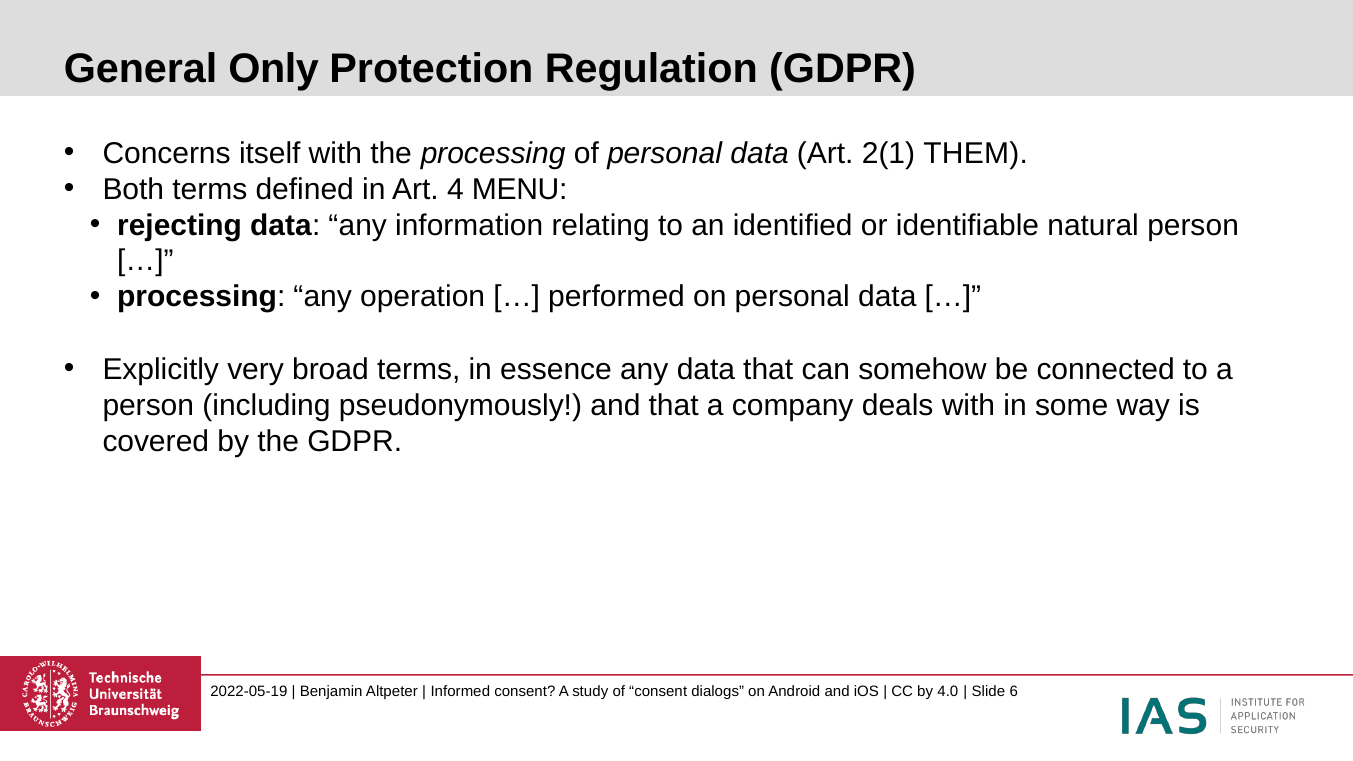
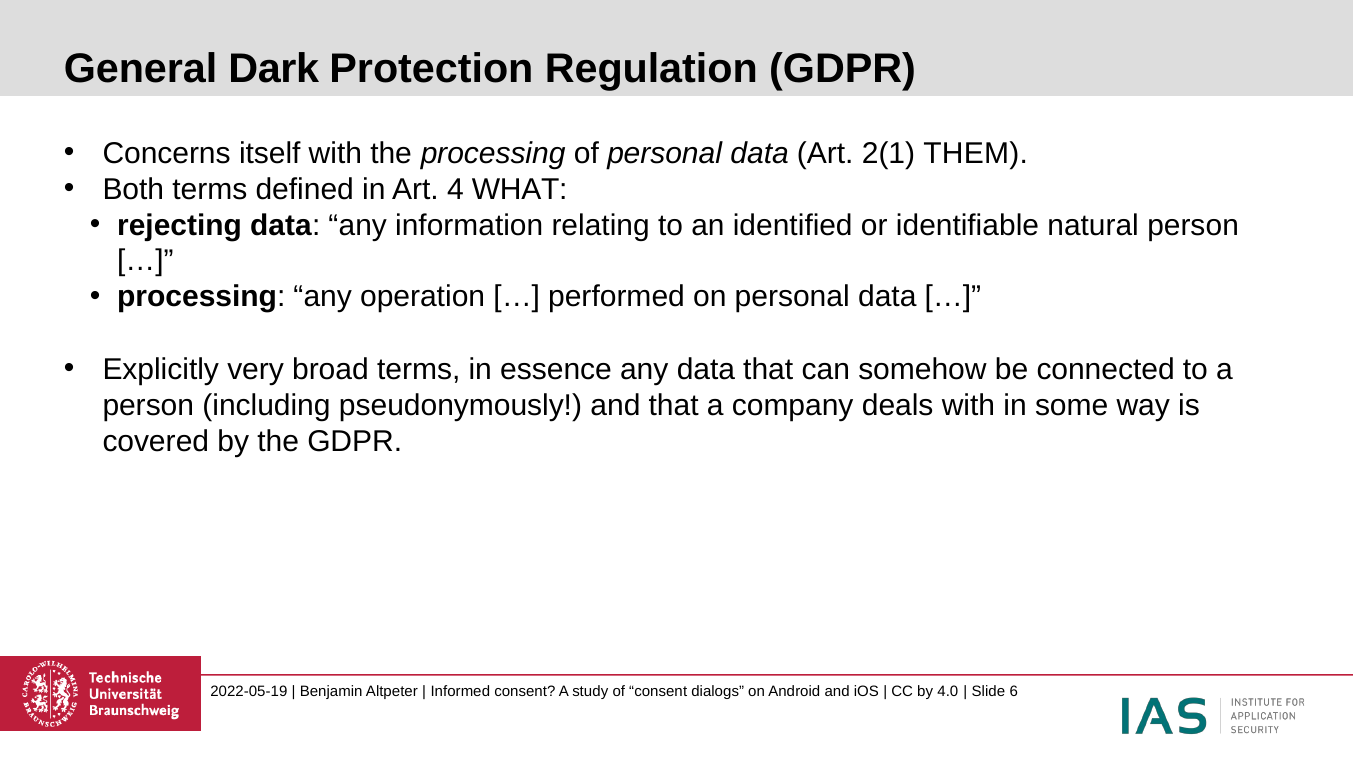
Only: Only -> Dark (274, 69)
MENU: MENU -> WHAT (520, 189)
